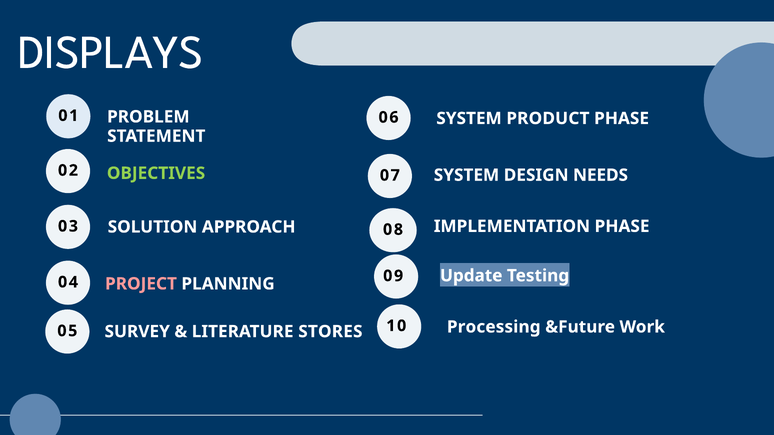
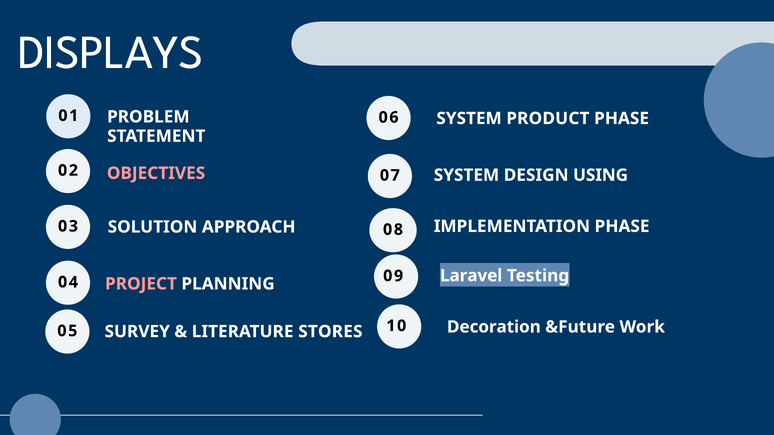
OBJECTIVES colour: light green -> pink (156, 173)
NEEDS: NEEDS -> USING (601, 175)
Update: Update -> Laravel (471, 276)
Processing: Processing -> Decoration (494, 327)
